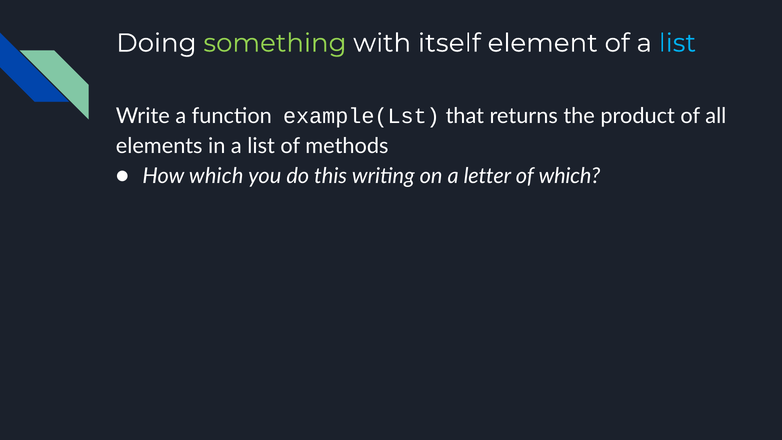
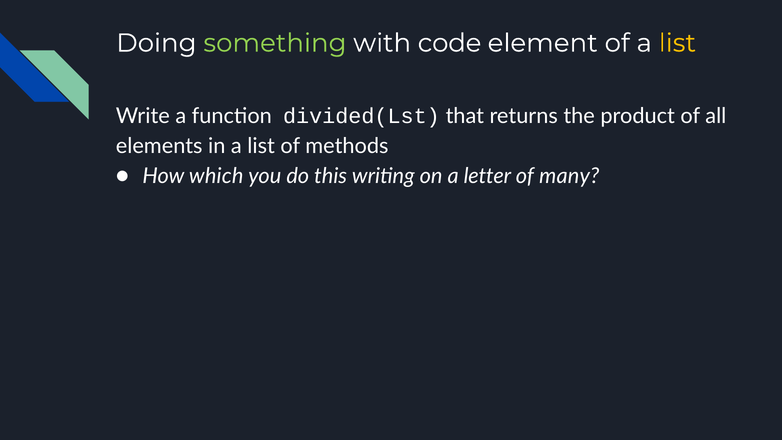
itself: itself -> code (450, 43)
list colour: light blue -> yellow (677, 43)
example(Lst: example(Lst -> divided(Lst (361, 116)
of which: which -> many (569, 176)
